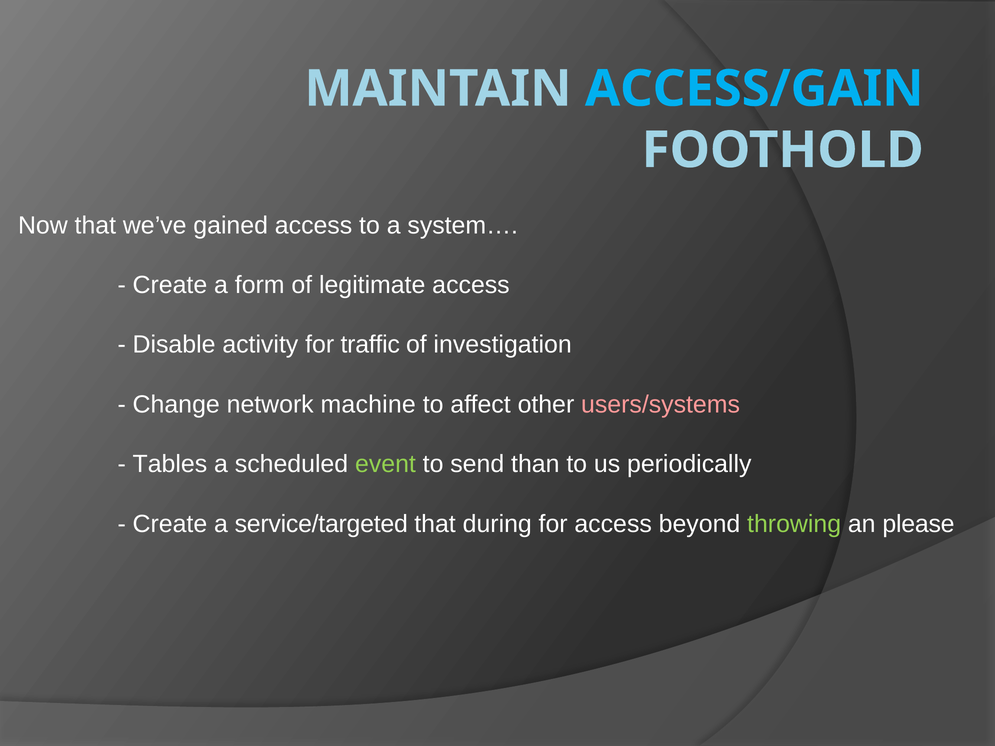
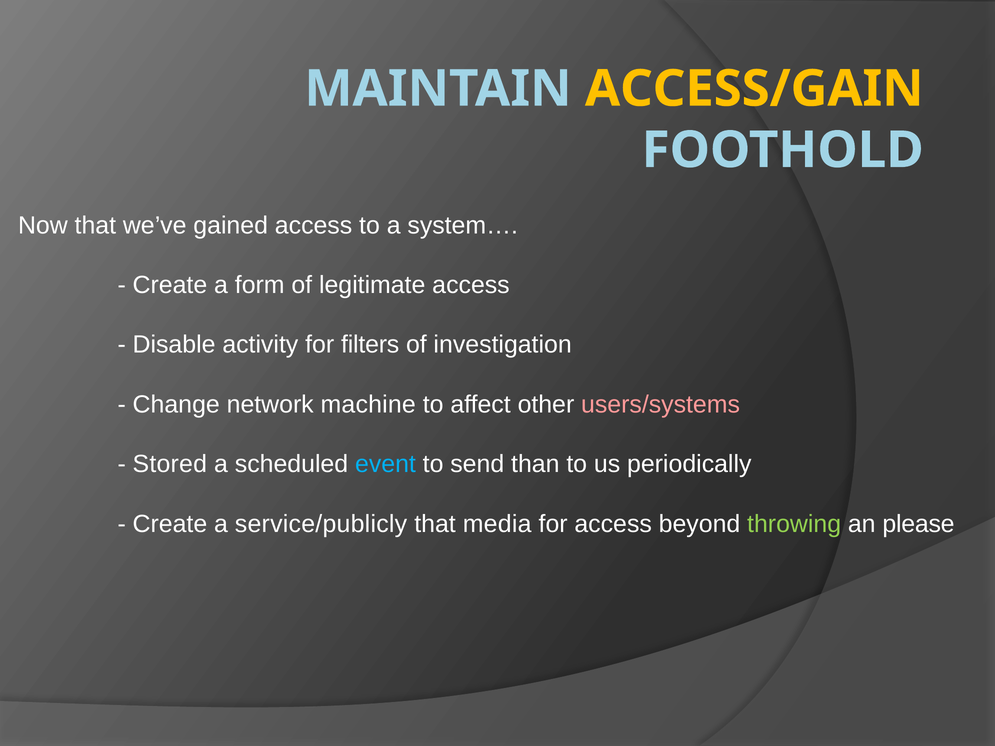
ACCESS/GAIN colour: light blue -> yellow (754, 89)
traffic: traffic -> filters (370, 345)
Tables: Tables -> Stored (170, 464)
event colour: light green -> light blue (385, 464)
service/targeted: service/targeted -> service/publicly (321, 524)
during: during -> media (497, 524)
